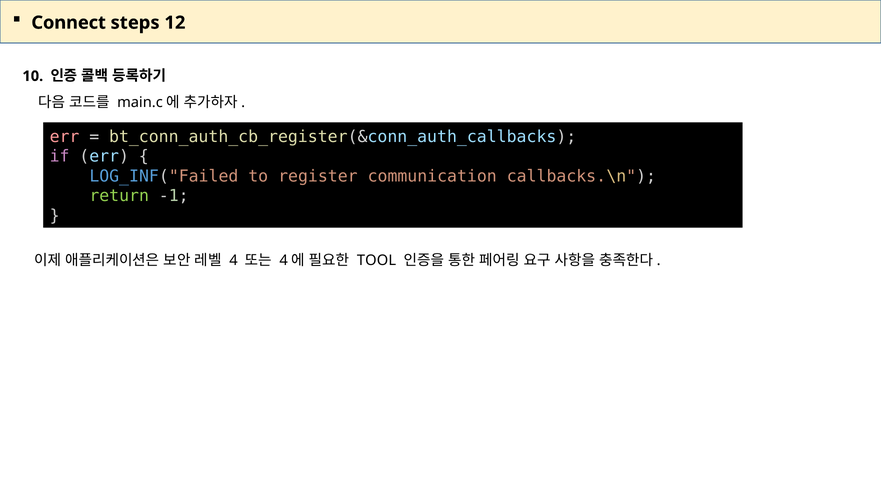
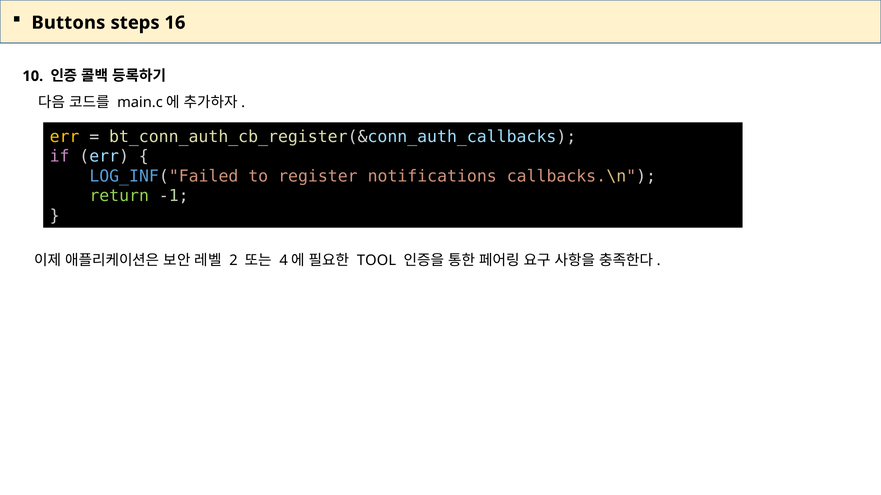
Connect: Connect -> Buttons (68, 23)
12: 12 -> 16 (175, 23)
err colour: pink -> yellow (65, 137)
communication: communication -> notifications (432, 176)
4: 4 -> 2 (233, 261)
